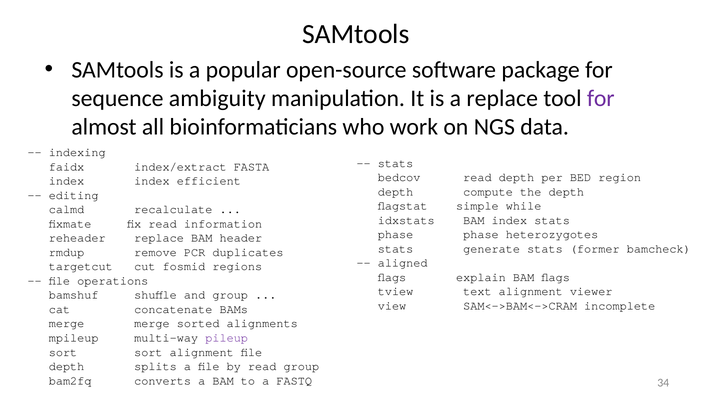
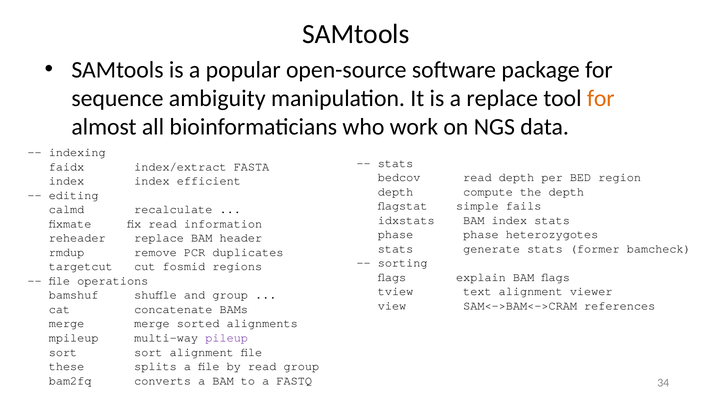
for colour: purple -> orange (601, 98)
while: while -> fails (524, 206)
aligned: aligned -> sorting (403, 263)
incomplete: incomplete -> references (620, 305)
depth: depth -> these (67, 366)
